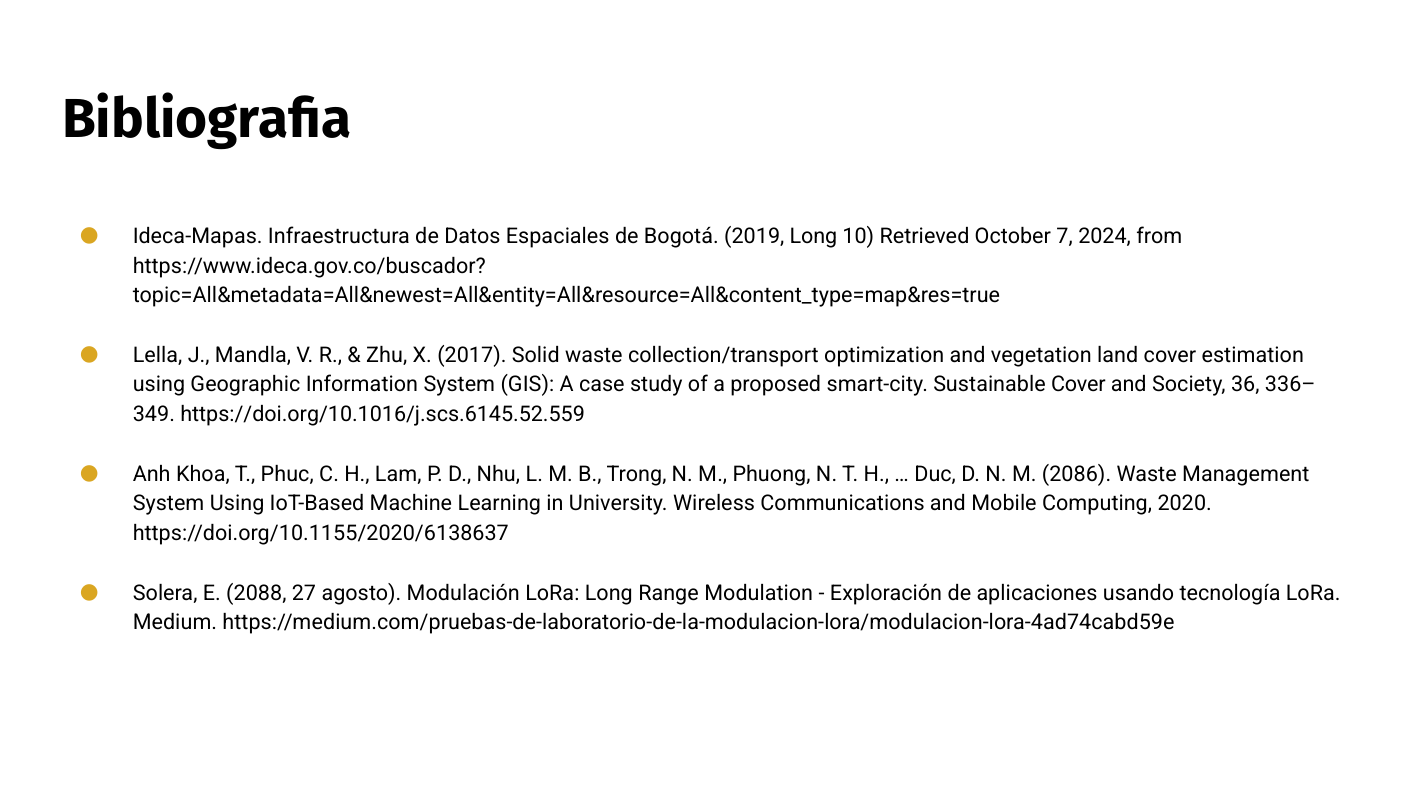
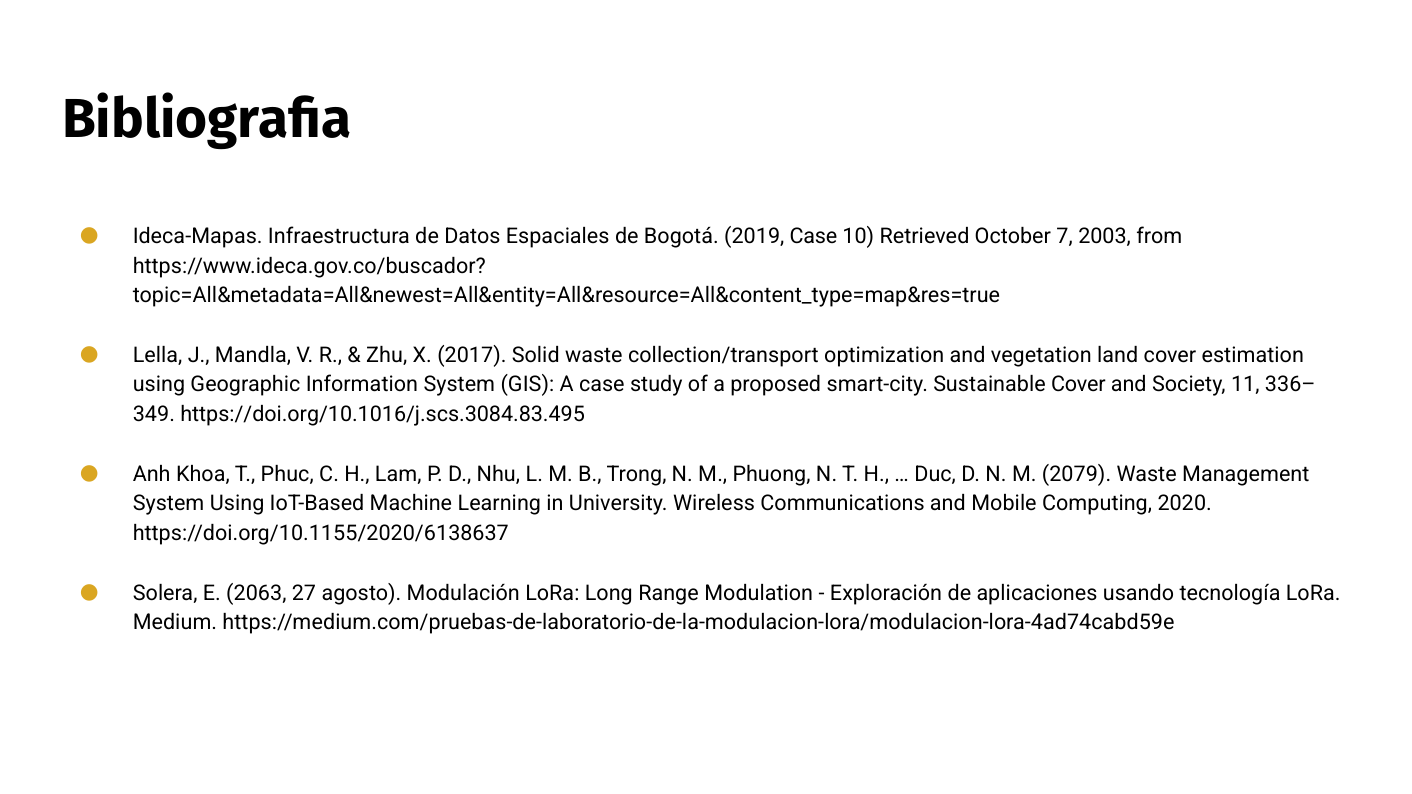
2019 Long: Long -> Case (813, 236)
2024: 2024 -> 2003 (1105, 236)
36: 36 -> 11 (1245, 385)
https://doi.org/10.1016/j.scs.6145.52.559: https://doi.org/10.1016/j.scs.6145.52.559 -> https://doi.org/10.1016/j.scs.3084.83.495 (383, 415)
2086: 2086 -> 2079 (1077, 474)
2088: 2088 -> 2063 (256, 593)
